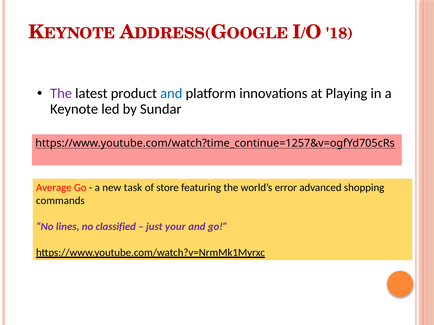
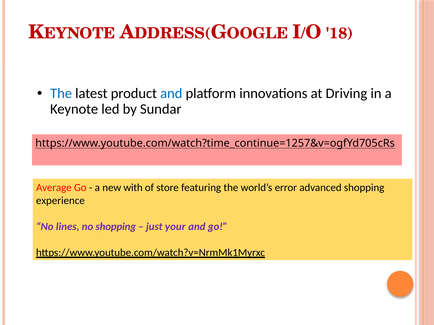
The colour: purple -> blue (61, 94)
Playing: Playing -> Driving (346, 94)
task: task -> with (133, 188)
commands: commands -> experience (60, 201)
no classified: classified -> shopping (116, 227)
